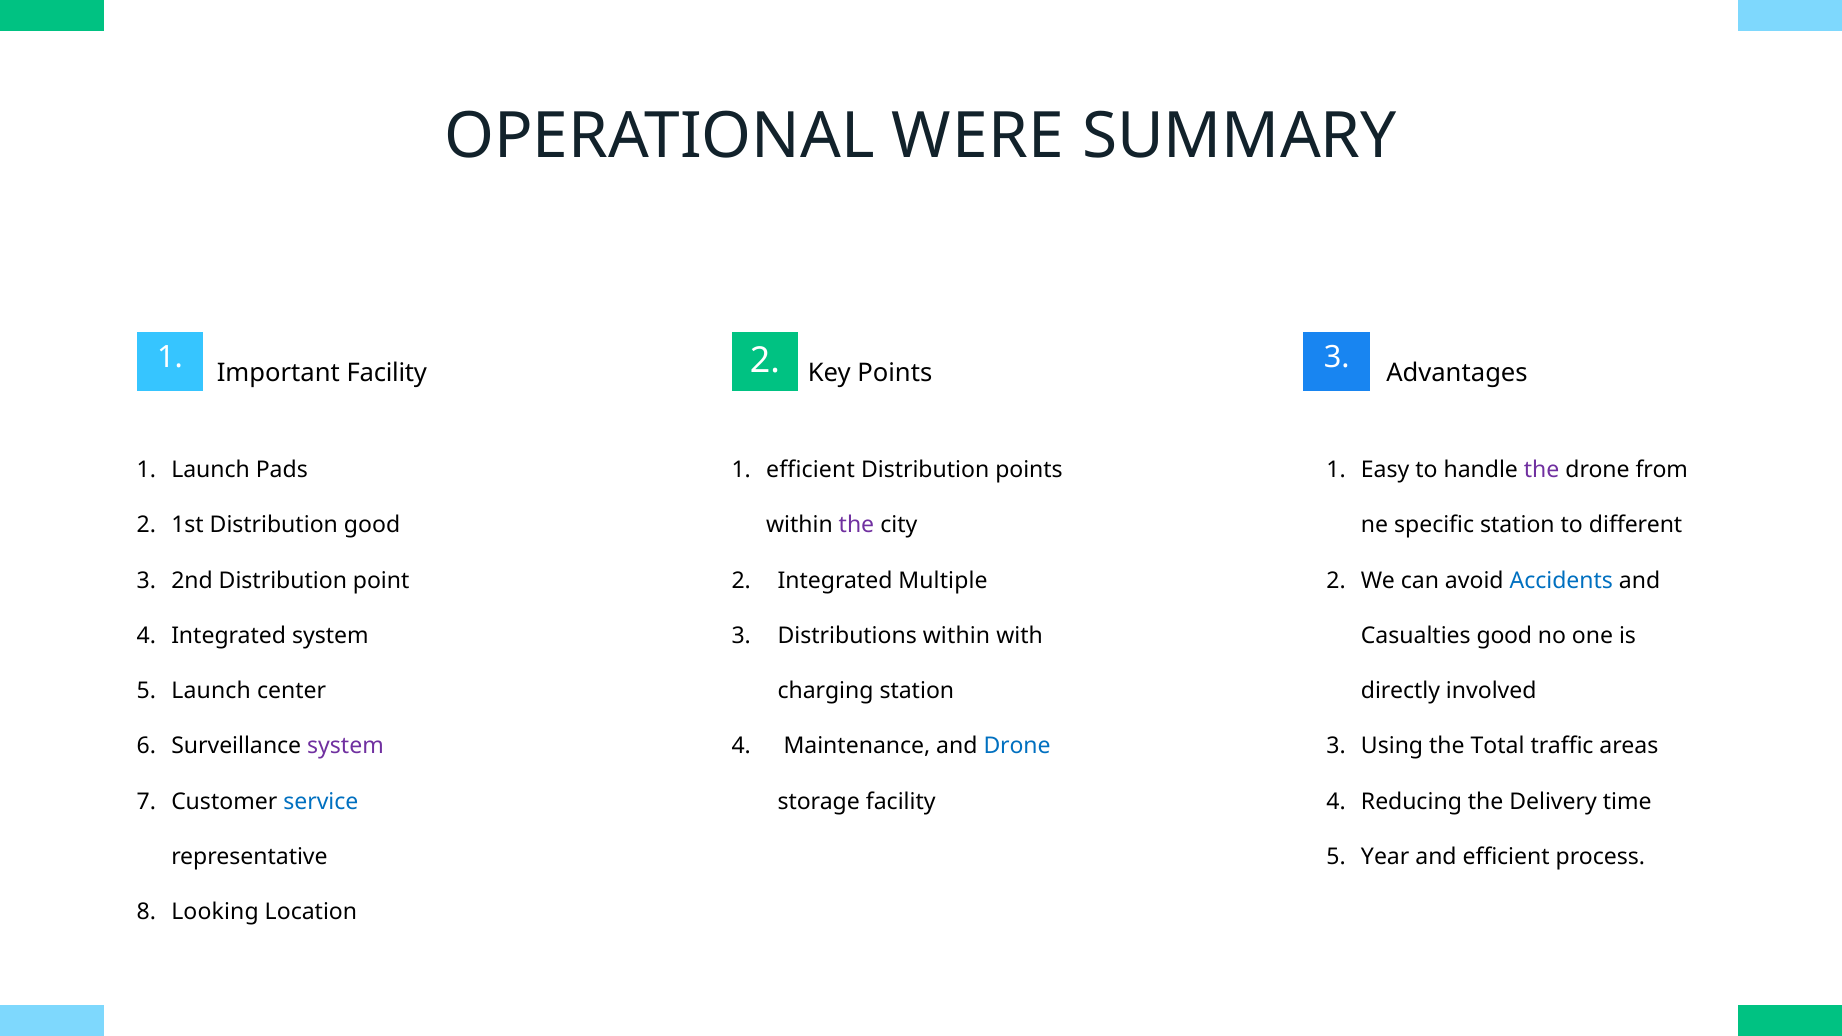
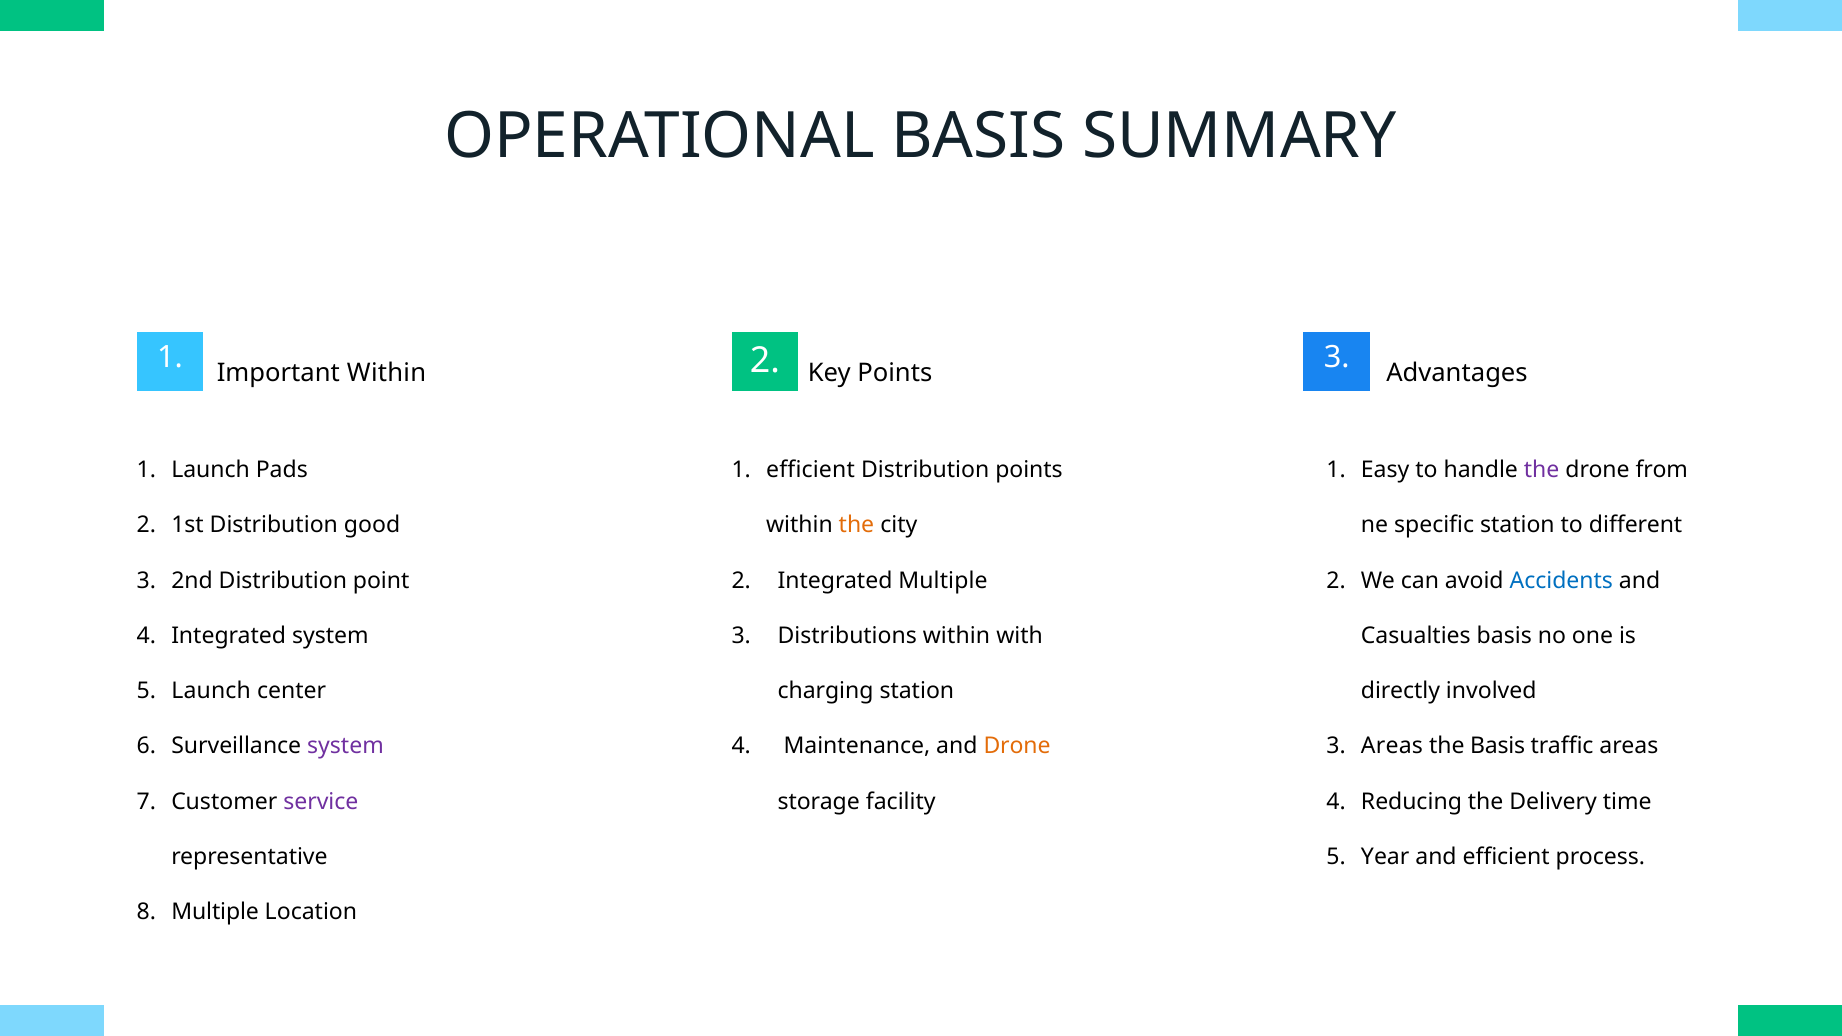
OPERATIONAL WERE: WERE -> BASIS (978, 136)
Important Facility: Facility -> Within (387, 373)
the colour: purple -> orange (856, 525)
Casualties good: good -> basis (1504, 636)
Drone colour: blue -> orange (1017, 746)
3 Using: Using -> Areas (1392, 746)
the Total: Total -> Basis (1498, 746)
service colour: blue -> purple (321, 802)
Looking: Looking -> Multiple (215, 912)
